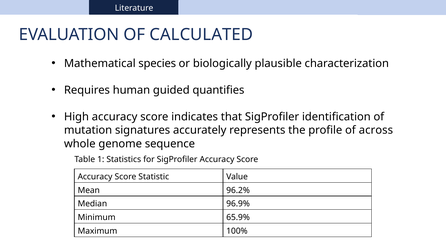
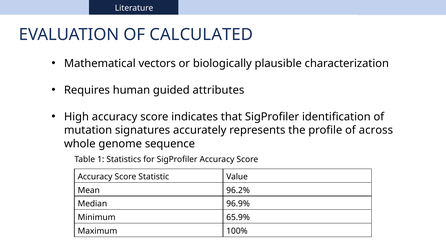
species: species -> vectors (157, 63)
quantifies: quantifies -> attributes (218, 90)
